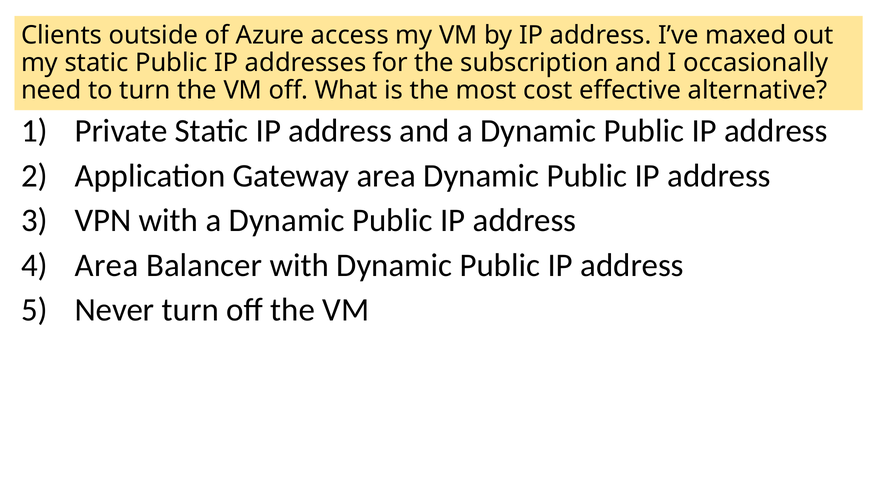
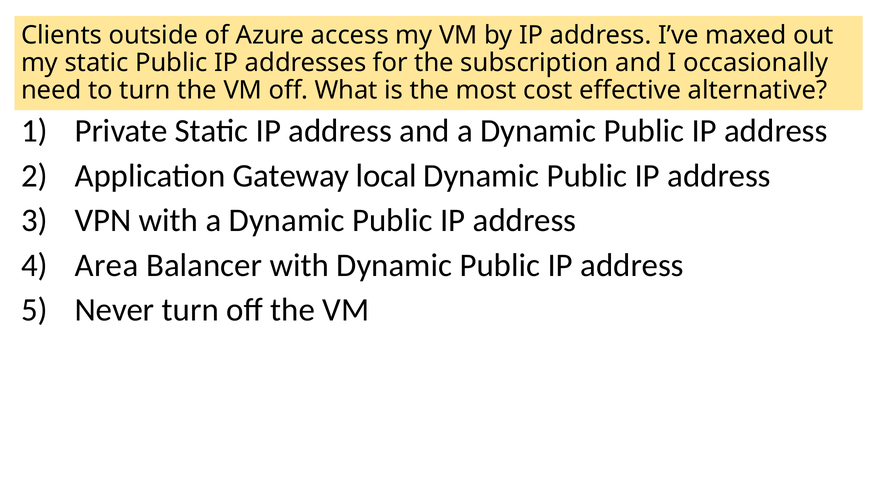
Gateway area: area -> local (386, 176)
